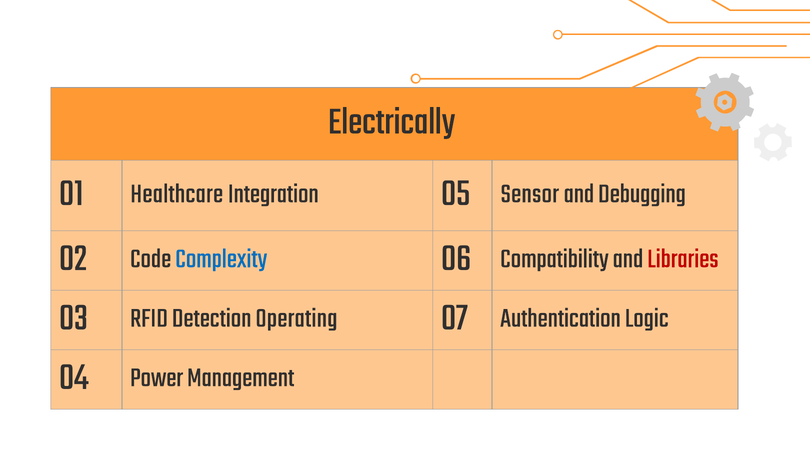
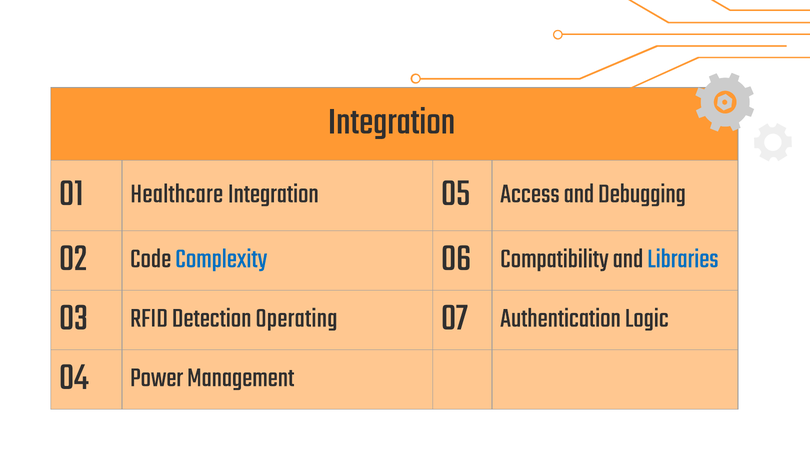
Electrically: Electrically -> Integration (392, 120)
Sensor: Sensor -> Access (530, 193)
Libraries colour: red -> blue (683, 258)
